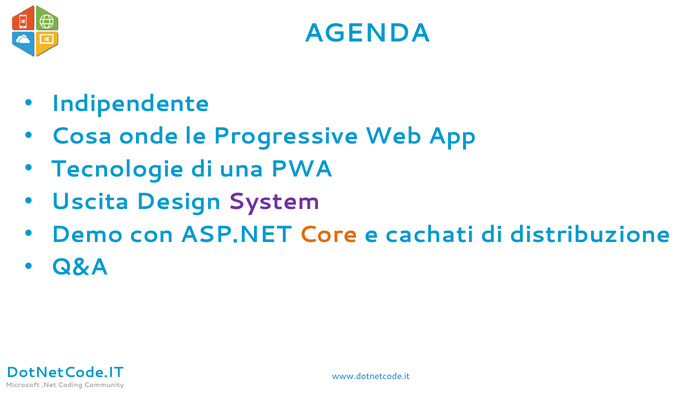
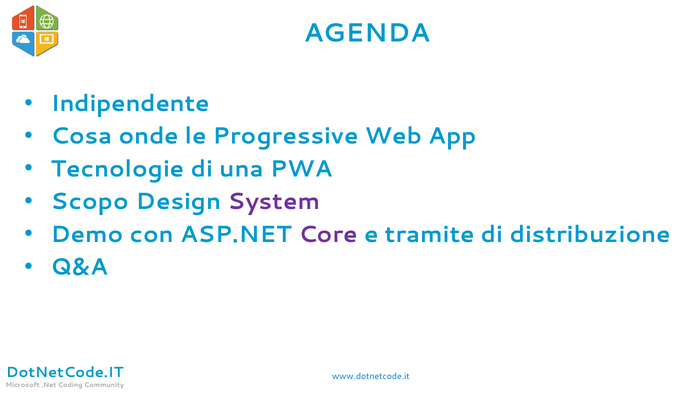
Uscita: Uscita -> Scopo (90, 202)
Core colour: orange -> purple (328, 234)
cachati: cachati -> tramite (430, 234)
